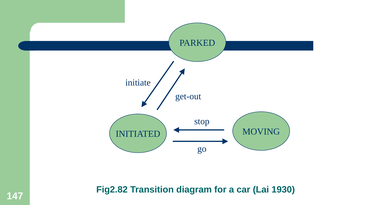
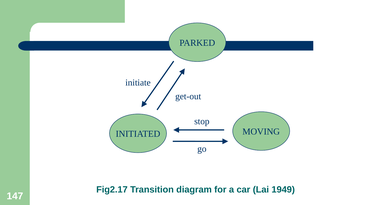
Fig2.82: Fig2.82 -> Fig2.17 (112, 190)
1930: 1930 -> 1949 (283, 190)
